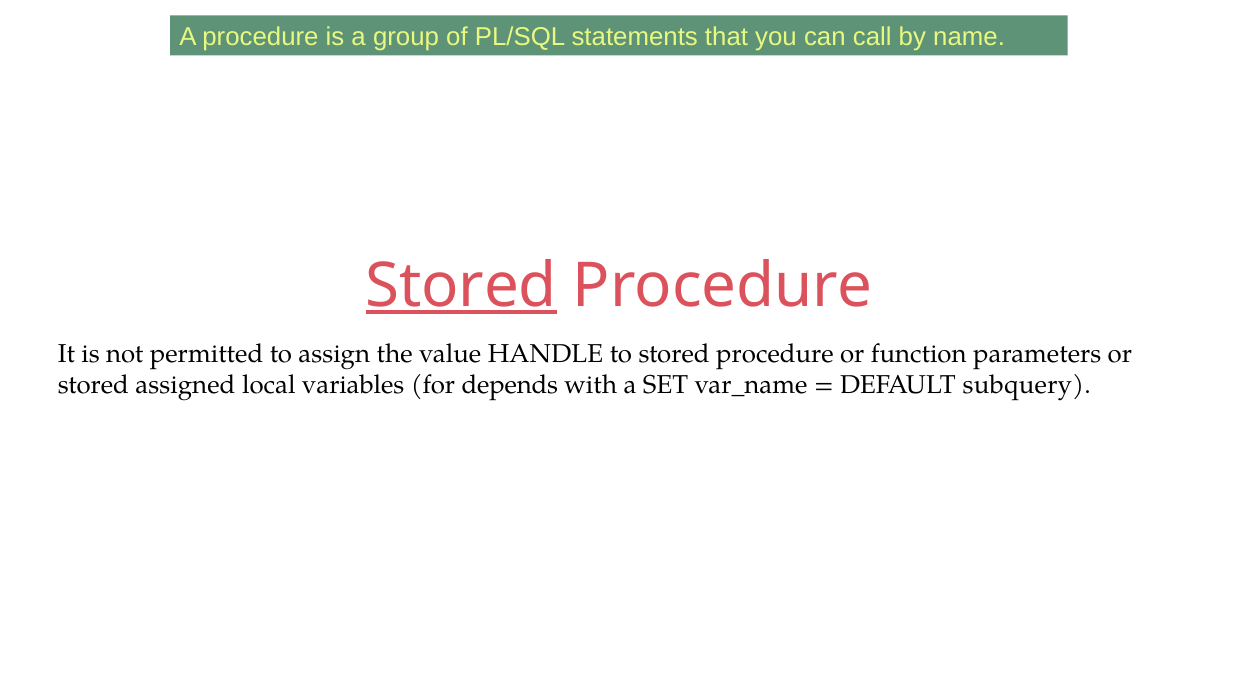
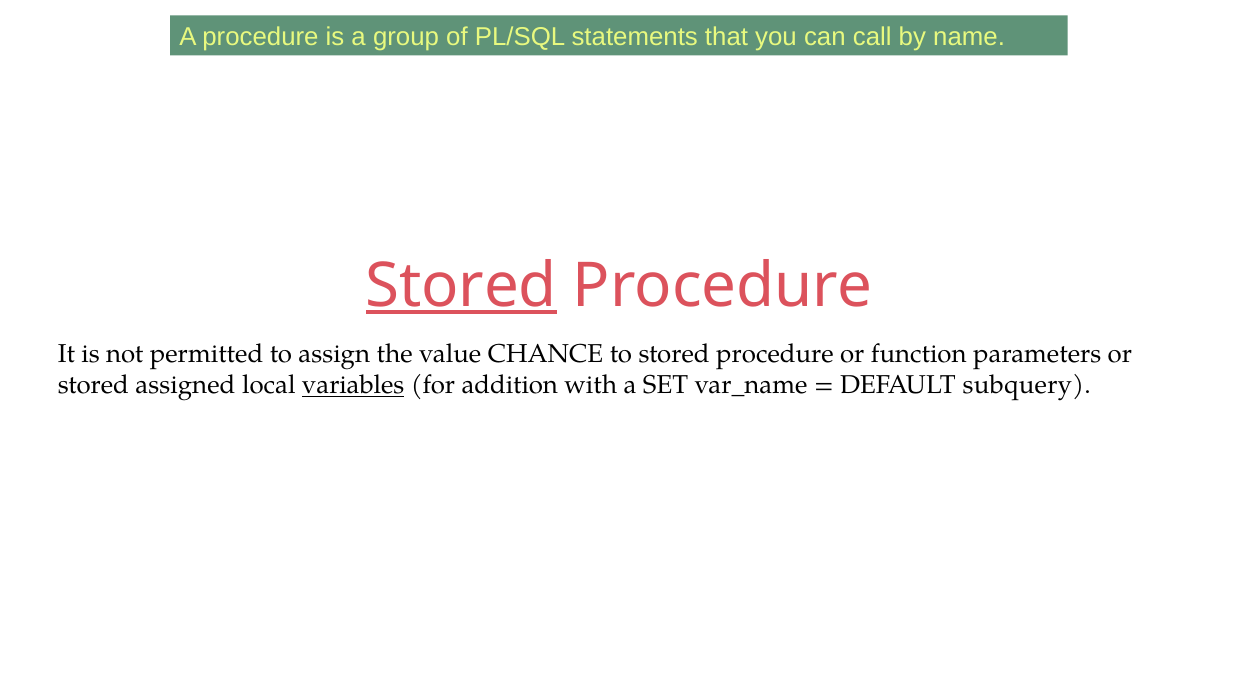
HANDLE: HANDLE -> CHANCE (546, 355)
variables underline: none -> present (353, 386)
depends: depends -> addition (510, 386)
